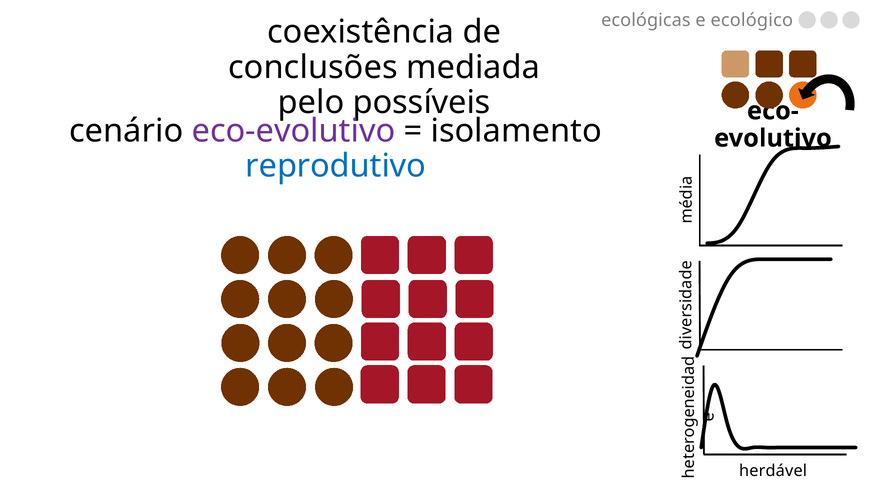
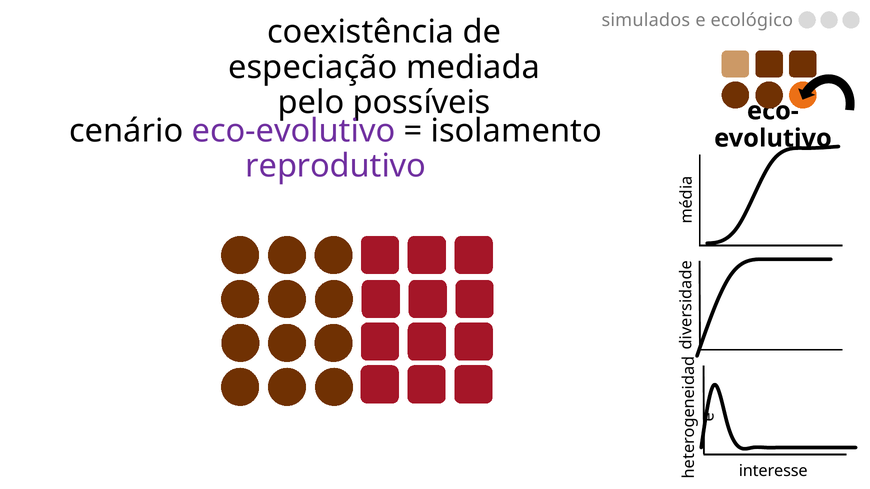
ecológicas: ecológicas -> simulados (646, 20)
conclusões: conclusões -> especiação (313, 67)
reprodutivo colour: blue -> purple (336, 166)
herdável: herdável -> interesse (773, 471)
